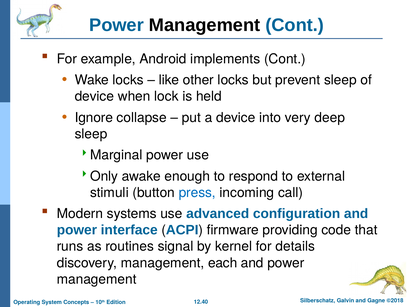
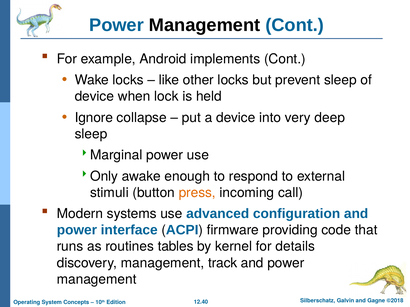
press colour: blue -> orange (197, 193)
signal: signal -> tables (176, 247)
each: each -> track (223, 263)
